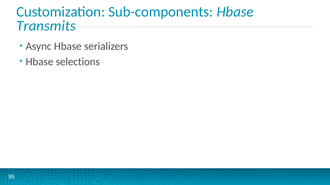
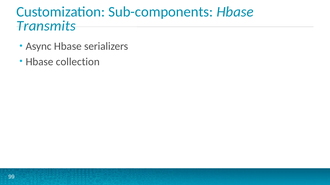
selections: selections -> collection (78, 62)
